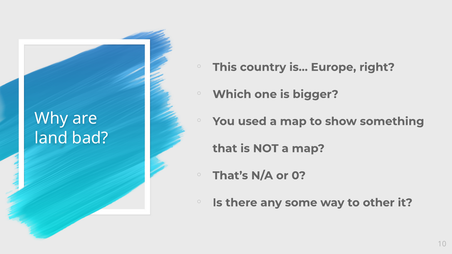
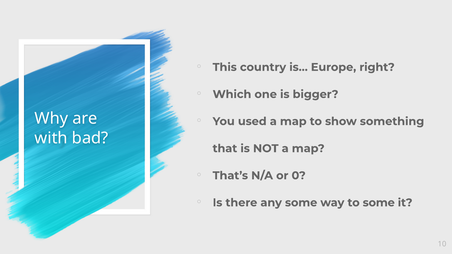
land: land -> with (51, 138)
to other: other -> some (379, 203)
